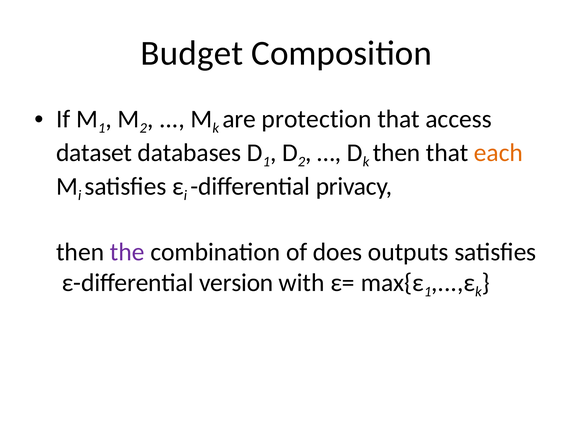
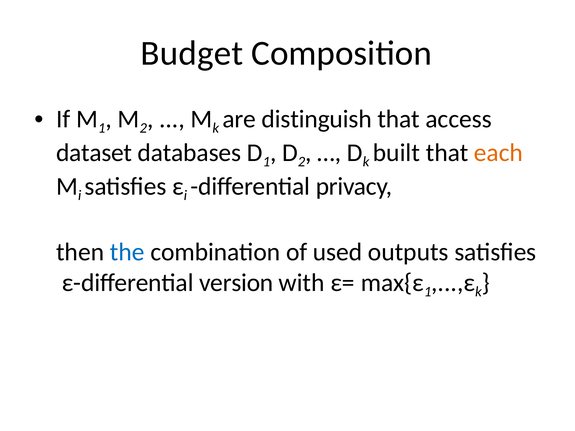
protection: protection -> distinguish (317, 119)
then: then -> built (396, 153)
the colour: purple -> blue (127, 252)
does: does -> used (338, 252)
